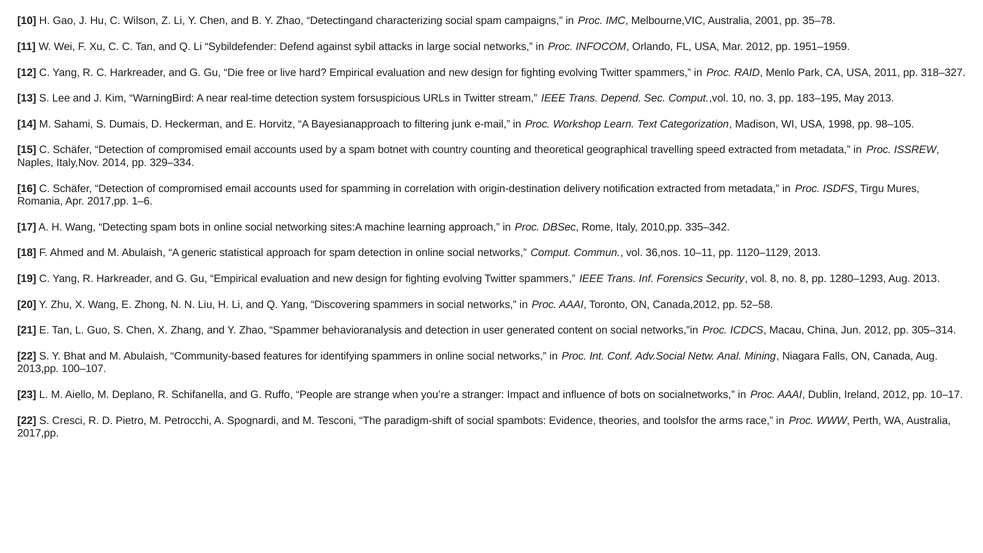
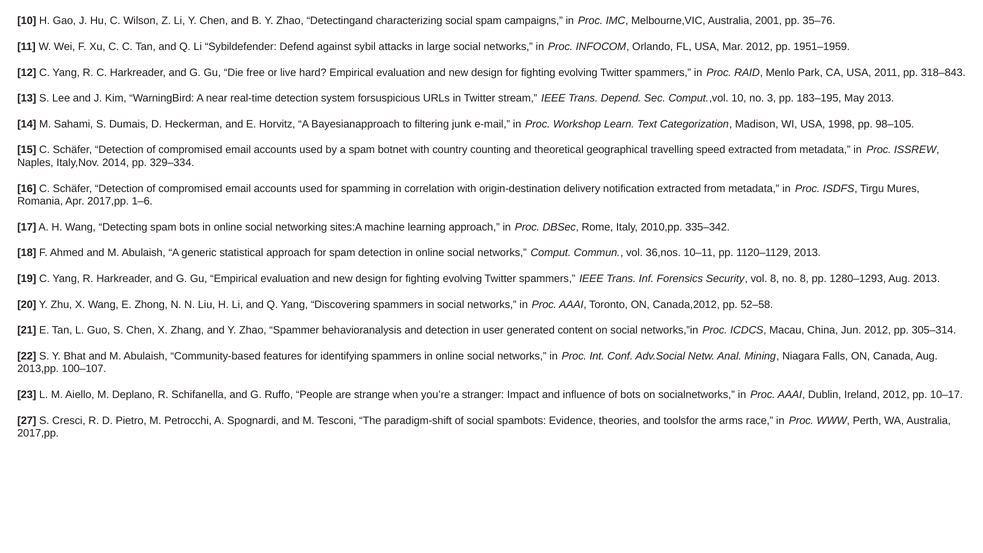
35–78: 35–78 -> 35–76 (819, 21)
318–327: 318–327 -> 318–843 (943, 72)
22: 22 -> 27 (27, 420)
